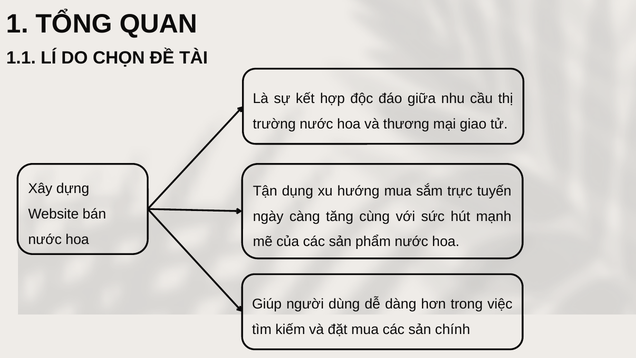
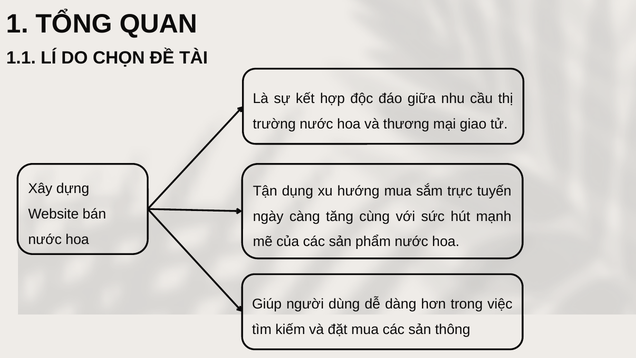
chính: chính -> thông (453, 329)
